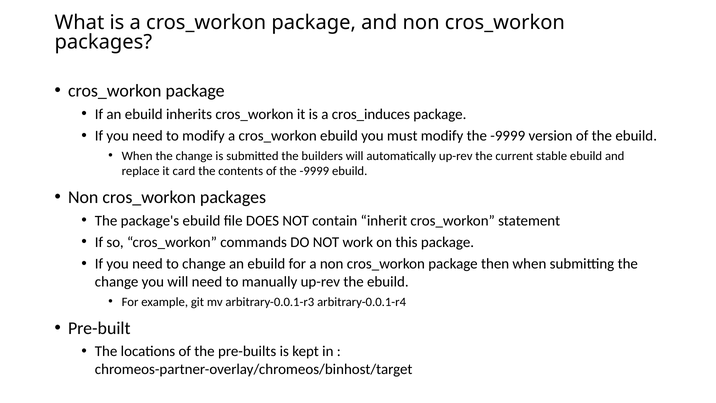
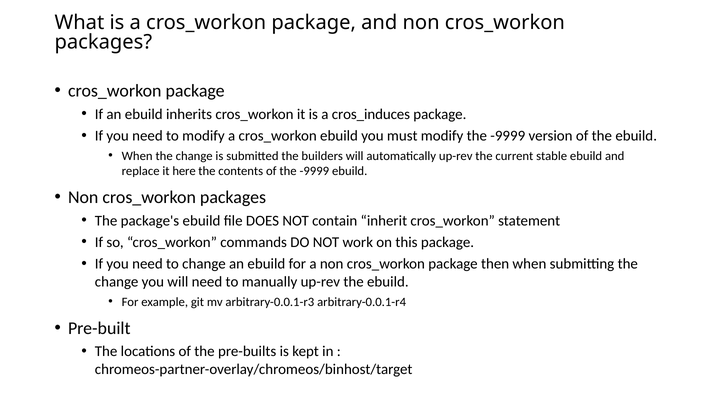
card: card -> here (184, 171)
